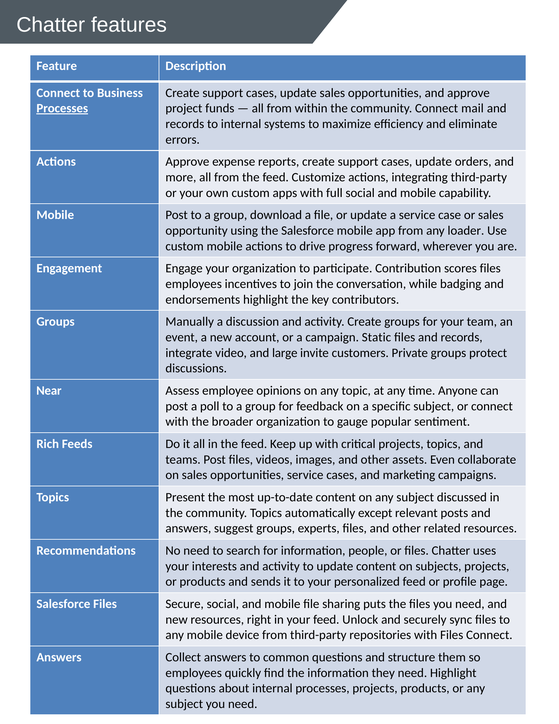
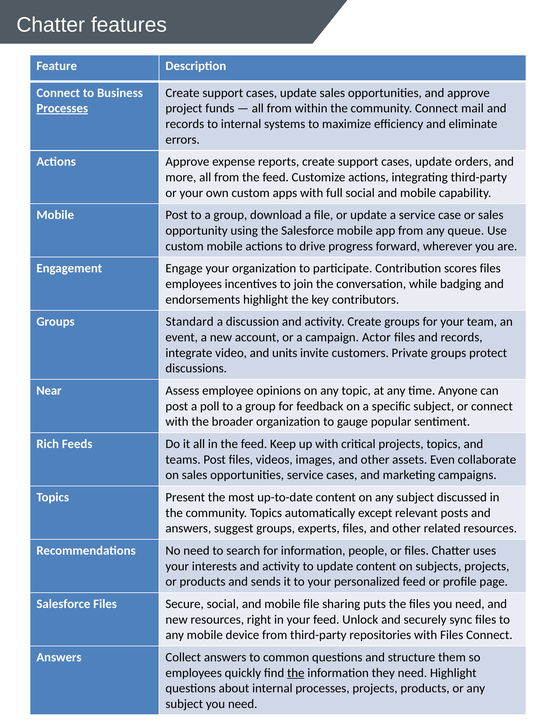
loader: loader -> queue (466, 230)
Manually: Manually -> Standard (190, 321)
Static: Static -> Actor (376, 337)
large: large -> units (285, 353)
the underline: none -> present (296, 672)
